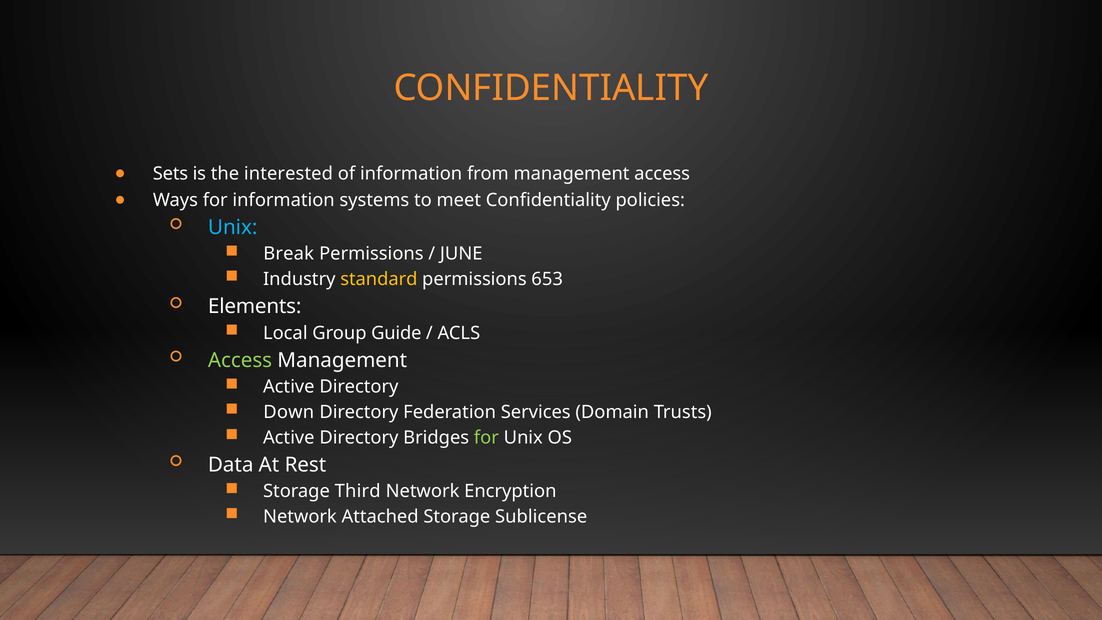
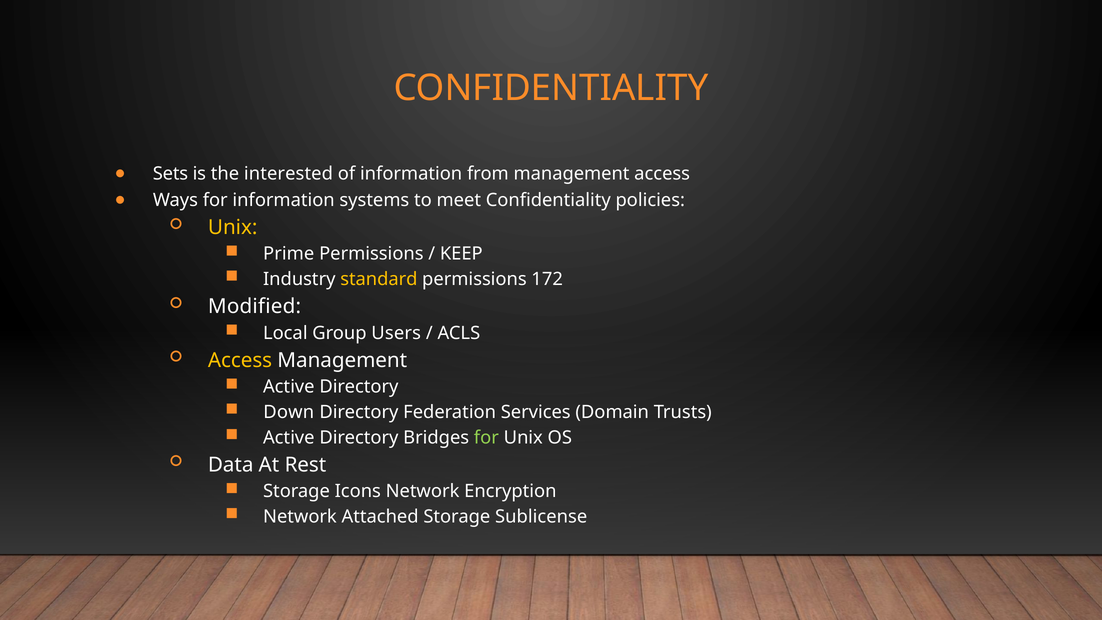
Unix colour: light blue -> yellow (233, 227)
Break: Break -> Prime (289, 254)
JUNE: JUNE -> KEEP (461, 254)
653: 653 -> 172 (547, 279)
Elements: Elements -> Modified (255, 306)
Guide: Guide -> Users (396, 333)
Access colour: light green -> yellow (240, 360)
Third: Third -> Icons (358, 491)
